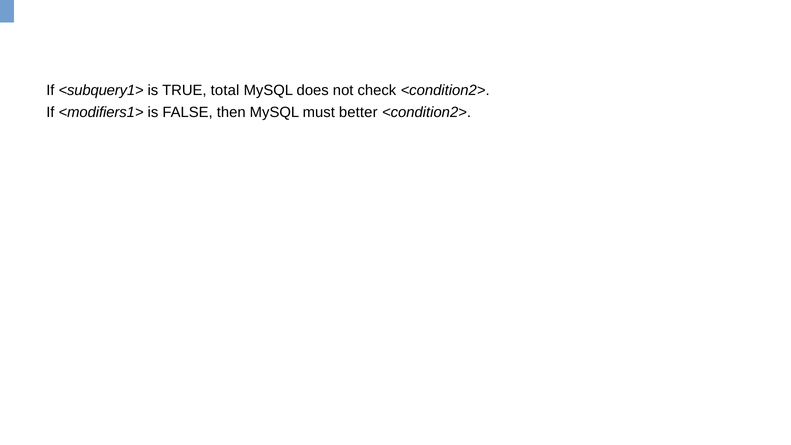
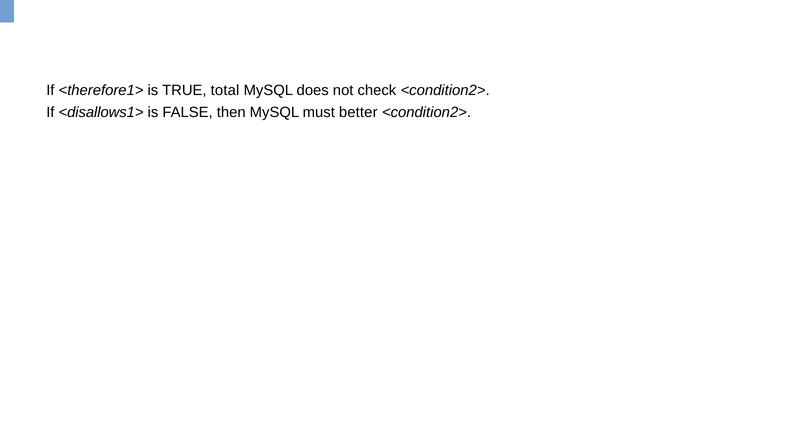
<subquery1>: <subquery1> -> <therefore1> (101, 90)
<modifiers1>: <modifiers1> -> <disallows1> (101, 112)
